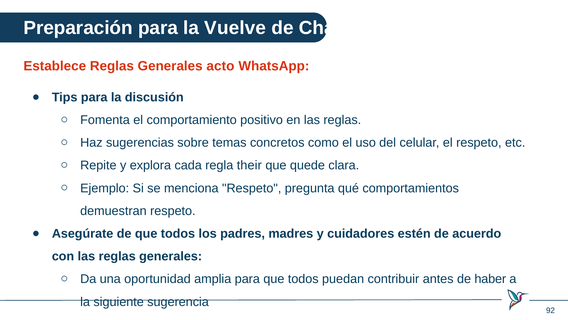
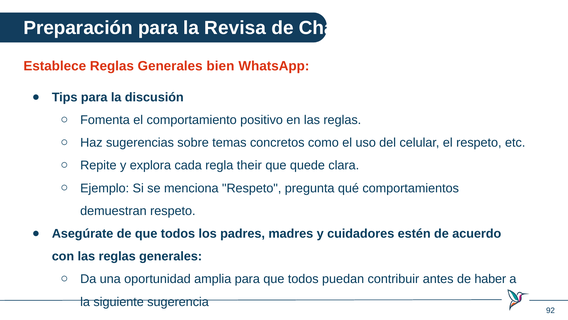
Vuelve: Vuelve -> Revisa (235, 28)
acto: acto -> bien (220, 66)
